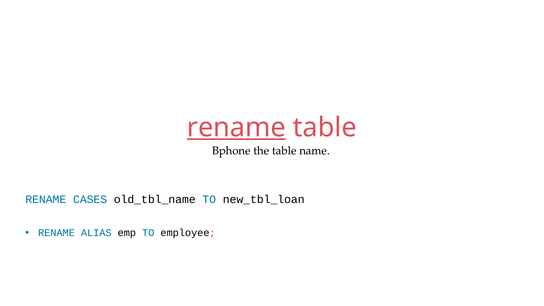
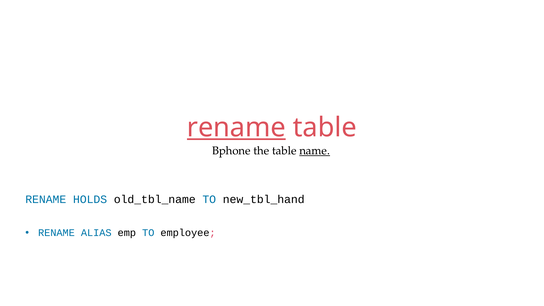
name underline: none -> present (315, 151)
CASES: CASES -> HOLDS (90, 199)
new_tbl_loan: new_tbl_loan -> new_tbl_hand (264, 199)
